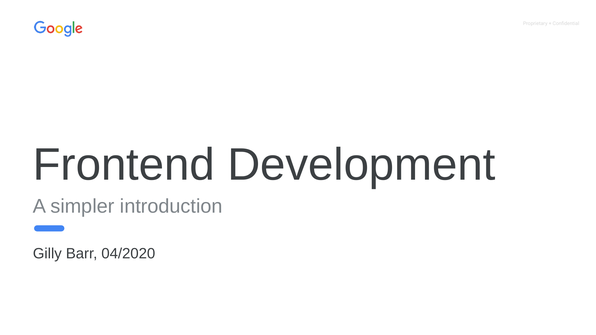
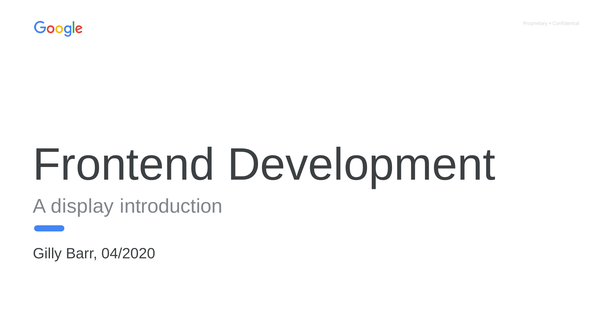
simpler: simpler -> display (82, 206)
